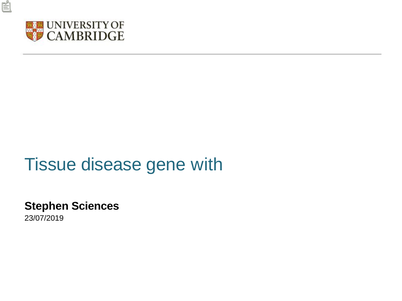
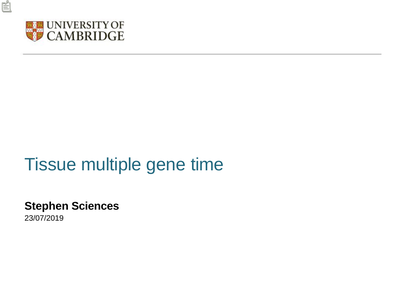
disease: disease -> multiple (111, 165)
with: with -> time (207, 165)
